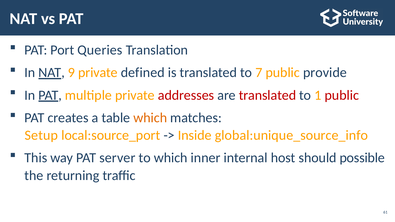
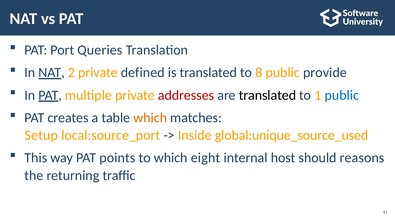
9: 9 -> 2 (71, 73)
7: 7 -> 8 (259, 73)
translated colour: red -> black (267, 95)
public colour: red -> blue (342, 95)
global:unique_source_info: global:unique_source_info -> global:unique_source_used (292, 135)
server: server -> points (117, 158)
inner: inner -> eight (206, 158)
possible: possible -> reasons (362, 158)
